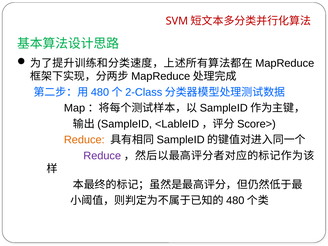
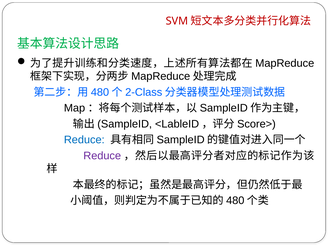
Reduce colour: orange -> blue (84, 140)
